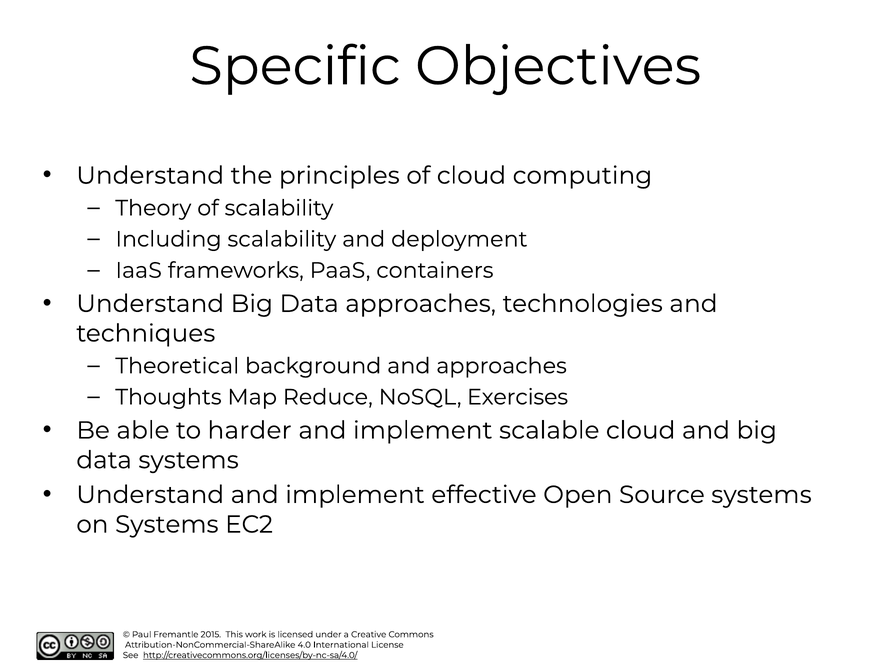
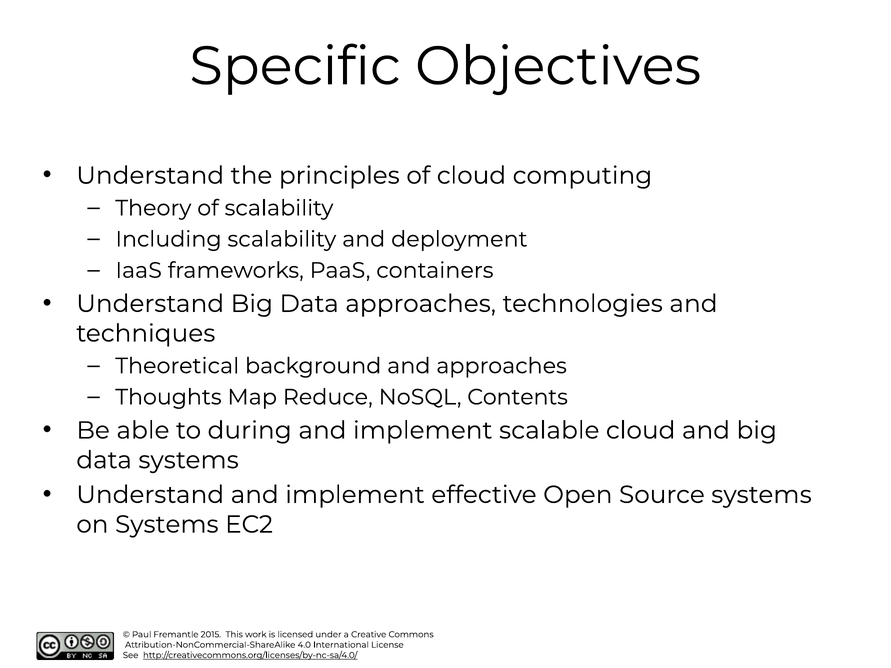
Exercises: Exercises -> Contents (518, 397)
harder: harder -> during (250, 431)
